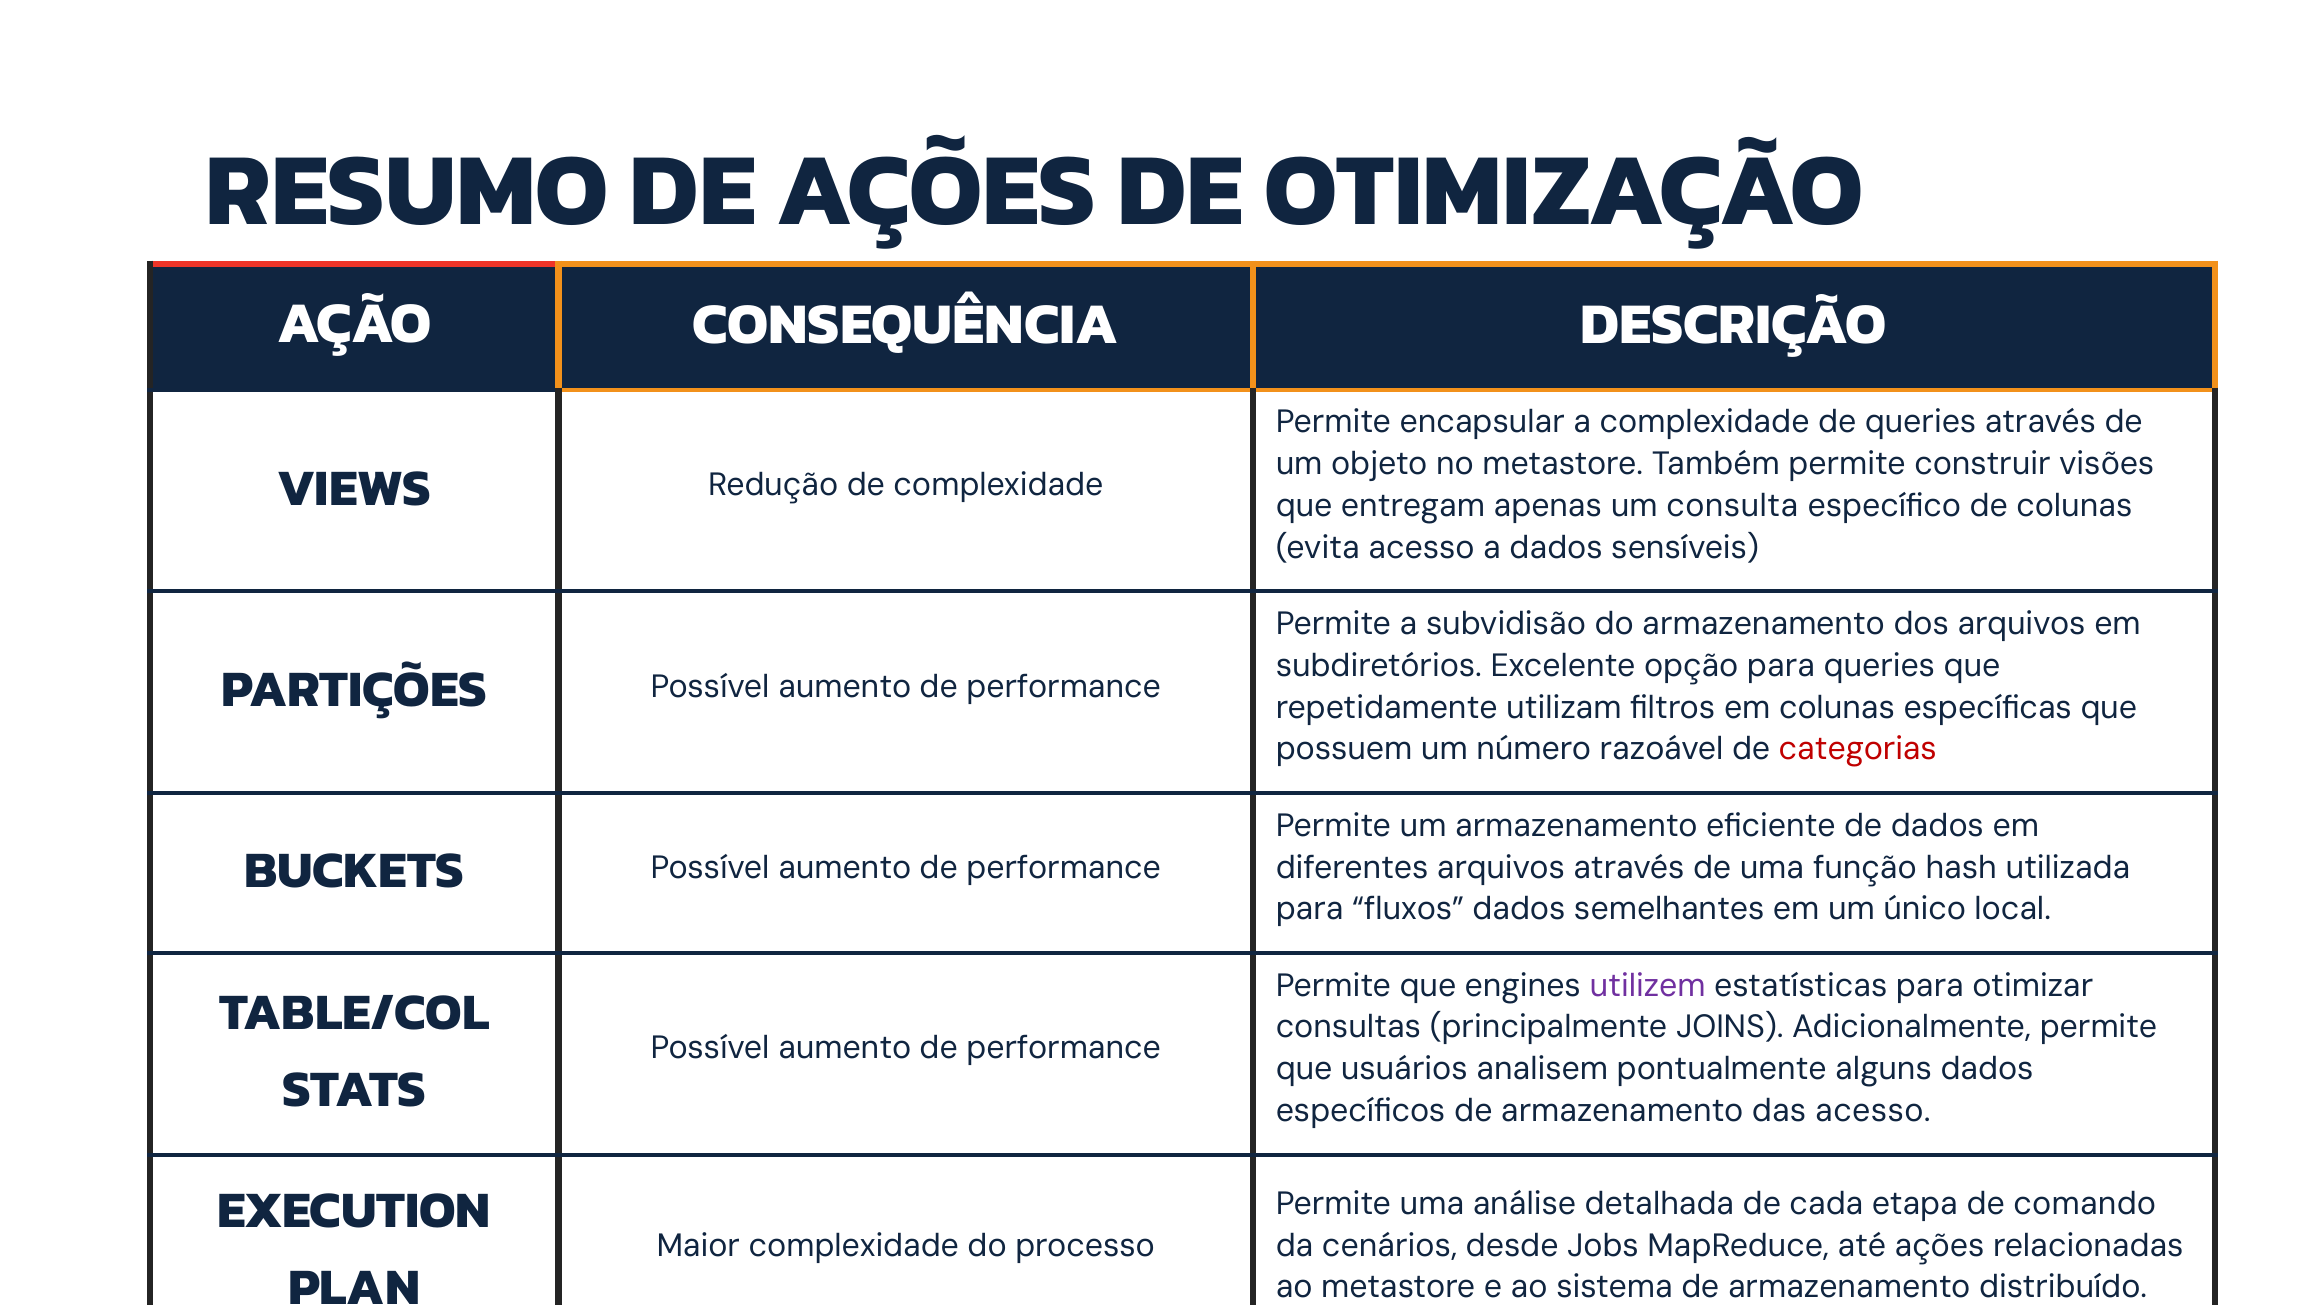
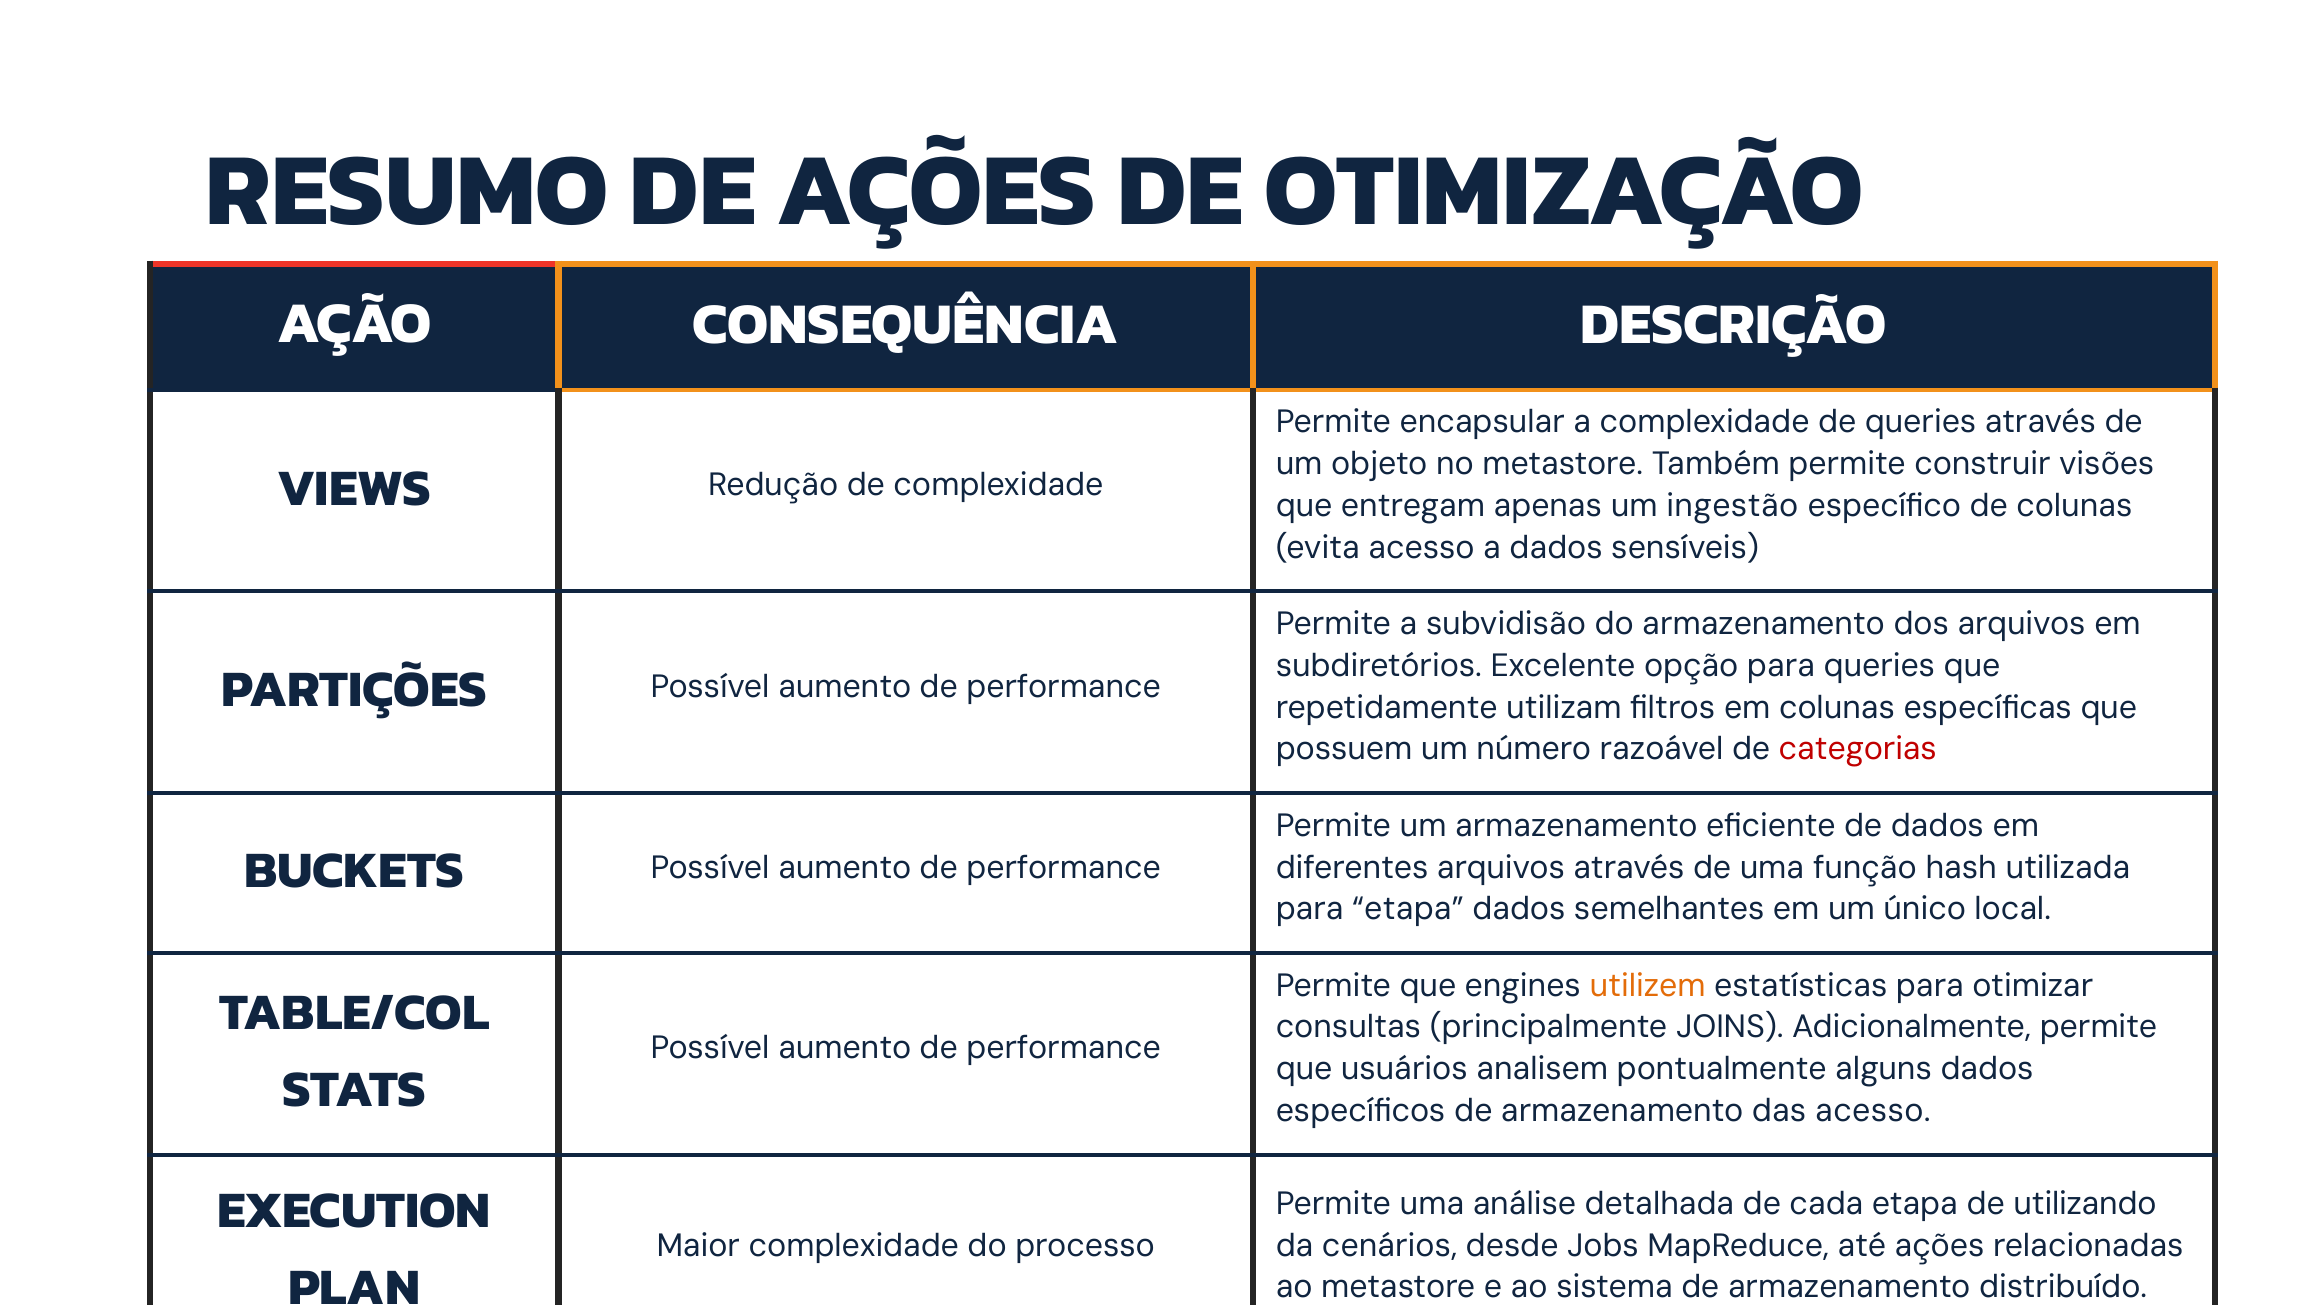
consulta: consulta -> ingestão (1732, 506)
para fluxos: fluxos -> etapa (1408, 909)
utilizem colour: purple -> orange (1648, 986)
comando: comando -> utilizando (2085, 1204)
